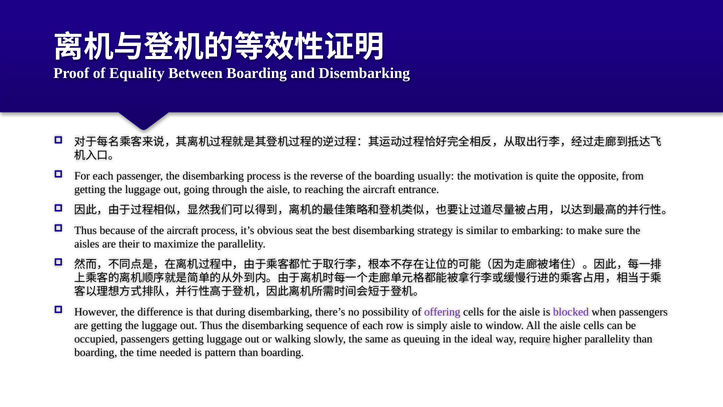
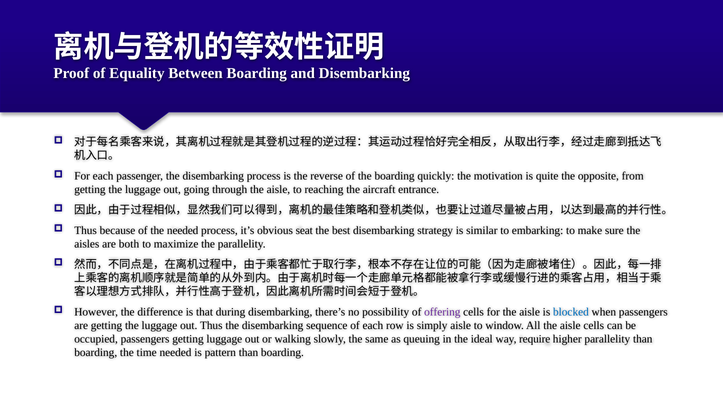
usually: usually -> quickly (436, 176)
of the aircraft: aircraft -> needed (183, 230)
their: their -> both (129, 244)
blocked colour: purple -> blue (571, 312)
